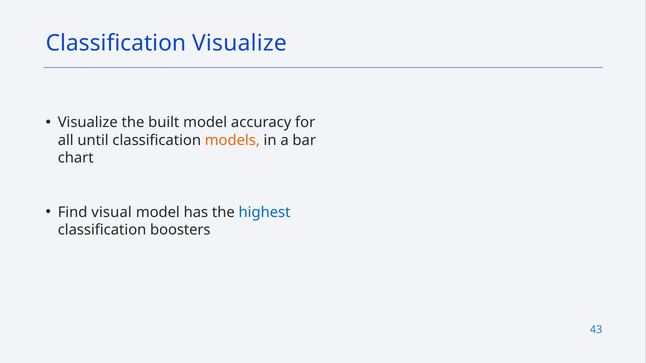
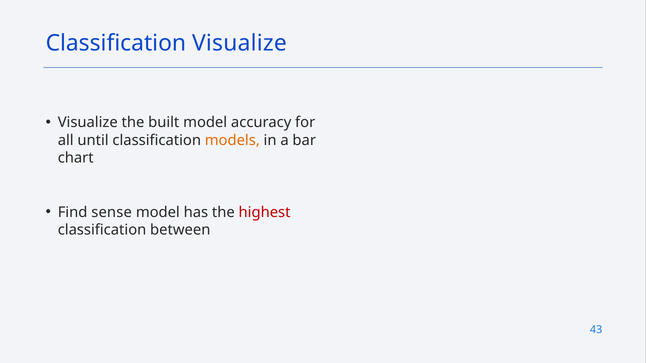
visual: visual -> sense (112, 212)
highest colour: blue -> red (265, 212)
boosters: boosters -> between (180, 230)
